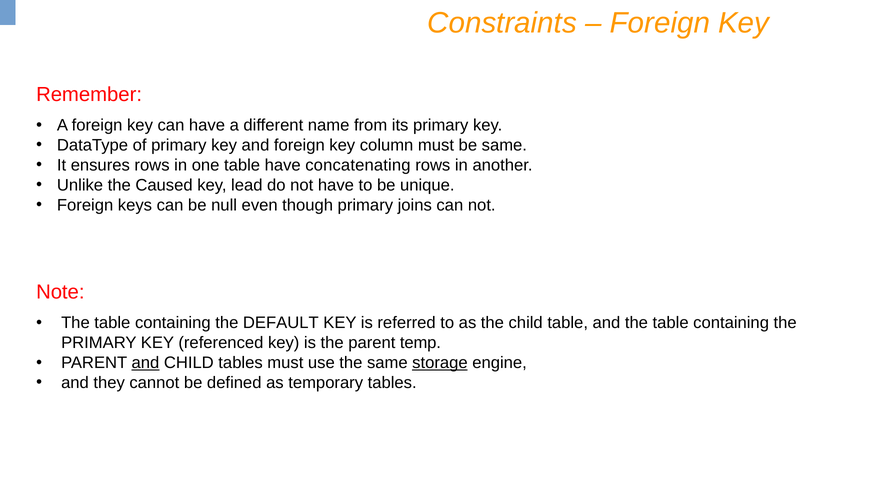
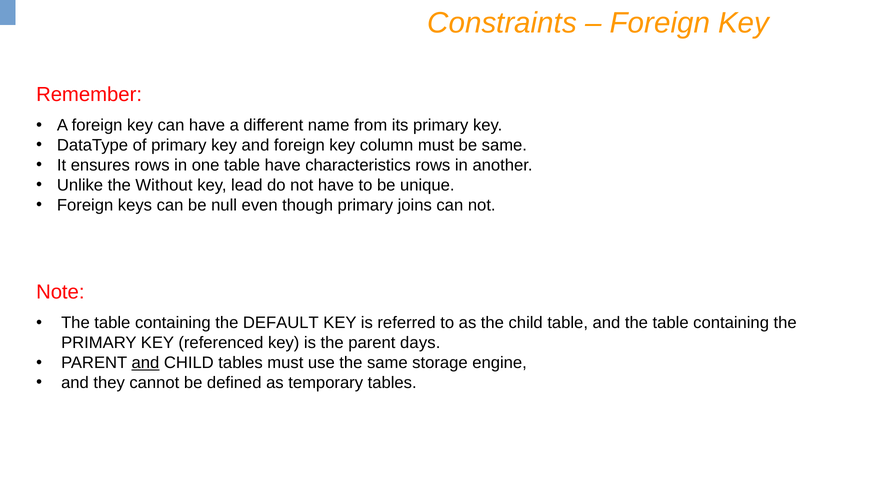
concatenating: concatenating -> characteristics (358, 165)
Caused: Caused -> Without (164, 185)
temp: temp -> days (420, 343)
storage underline: present -> none (440, 363)
